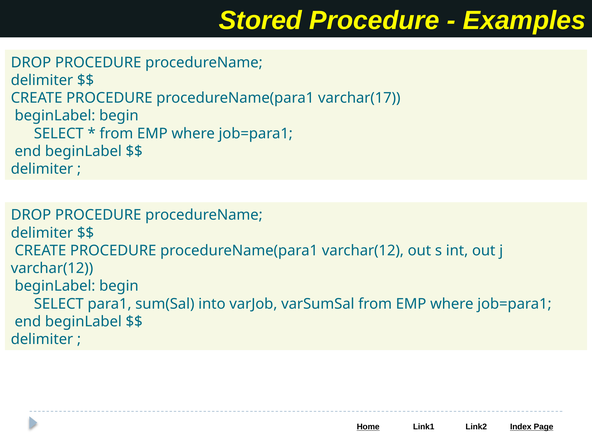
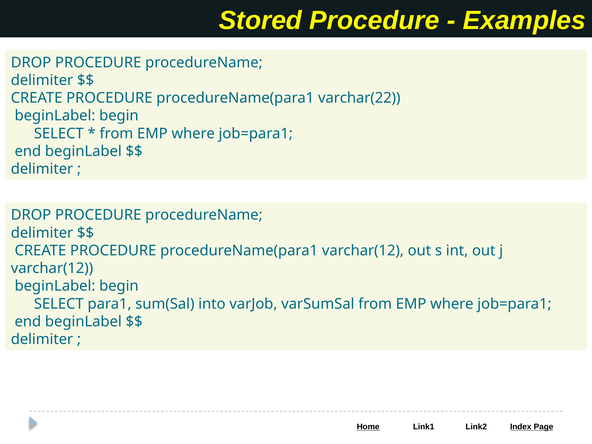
varchar(17: varchar(17 -> varchar(22 (359, 98)
